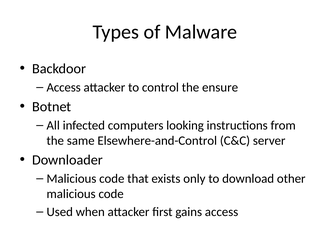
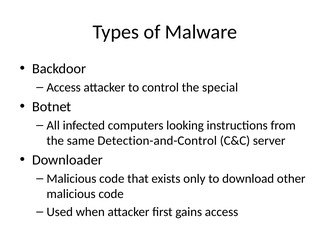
ensure: ensure -> special (220, 88)
Elsewhere-and-Control: Elsewhere-and-Control -> Detection-and-Control (157, 141)
